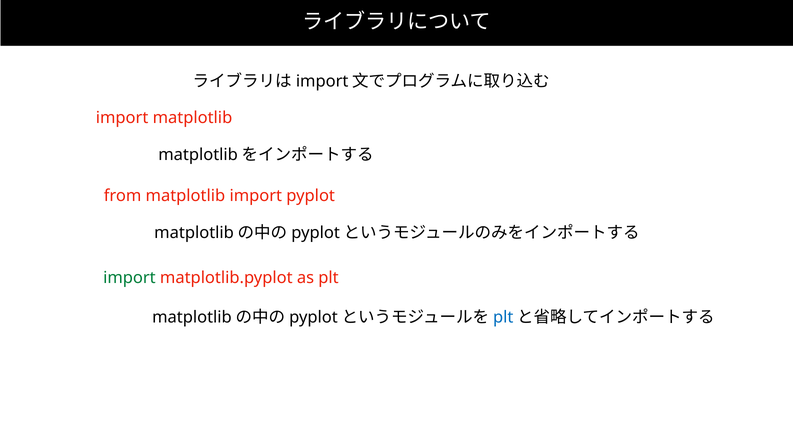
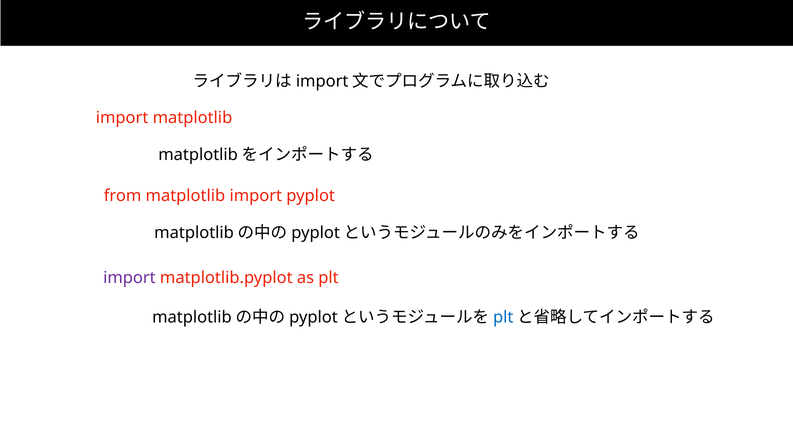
import colour: green -> purple (129, 278)
